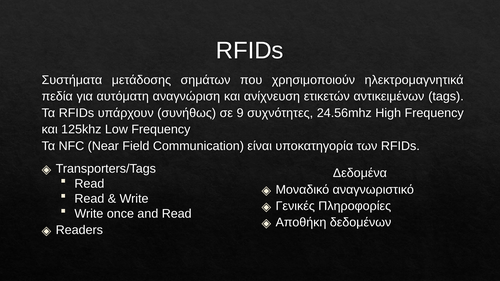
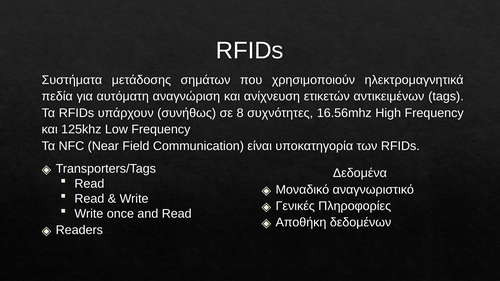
9: 9 -> 8 (240, 113)
24.56mhz: 24.56mhz -> 16.56mhz (344, 113)
